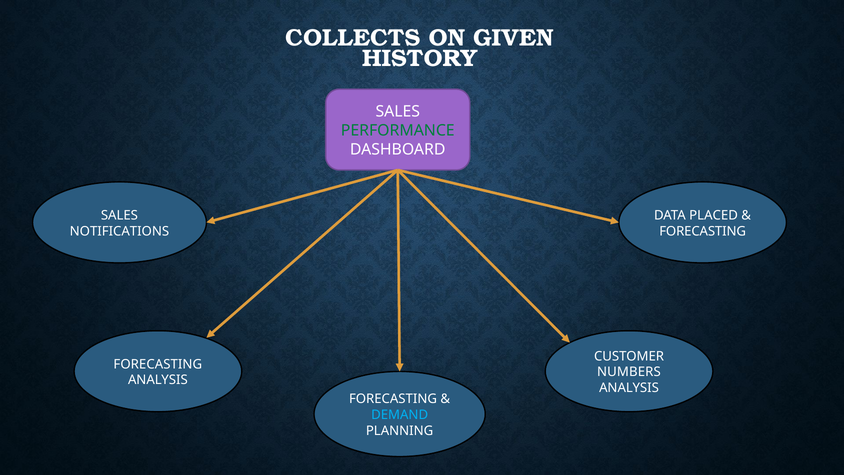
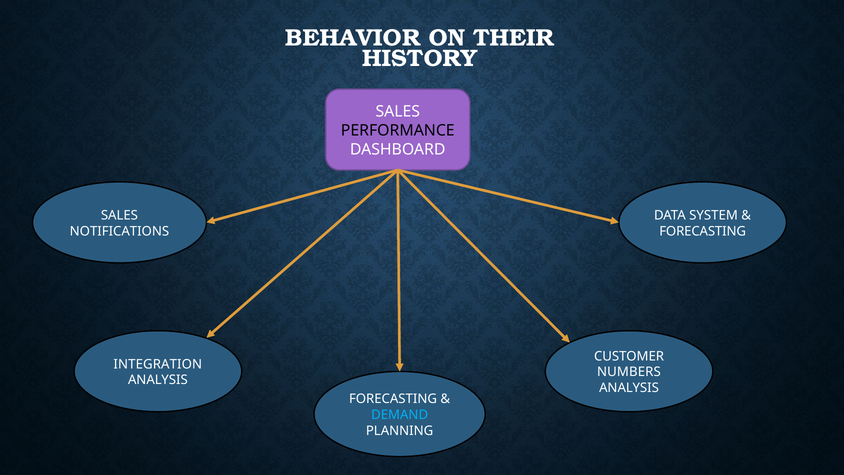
COLLECTS: COLLECTS -> BEHAVIOR (353, 38)
GIVEN: GIVEN -> THEIR (514, 38)
PERFORMANCE colour: green -> black (398, 131)
PLACED: PLACED -> SYSTEM (714, 215)
FORECASTING: FORECASTING -> INTEGRATION (158, 364)
